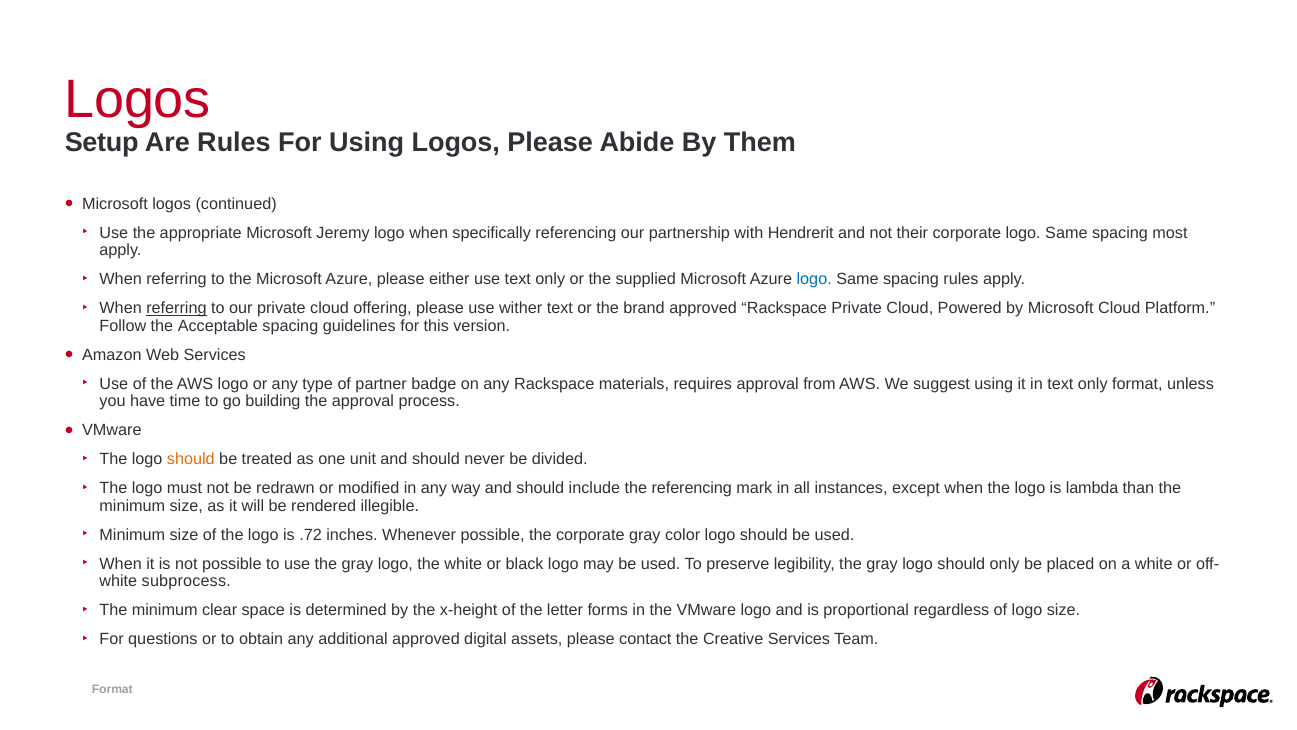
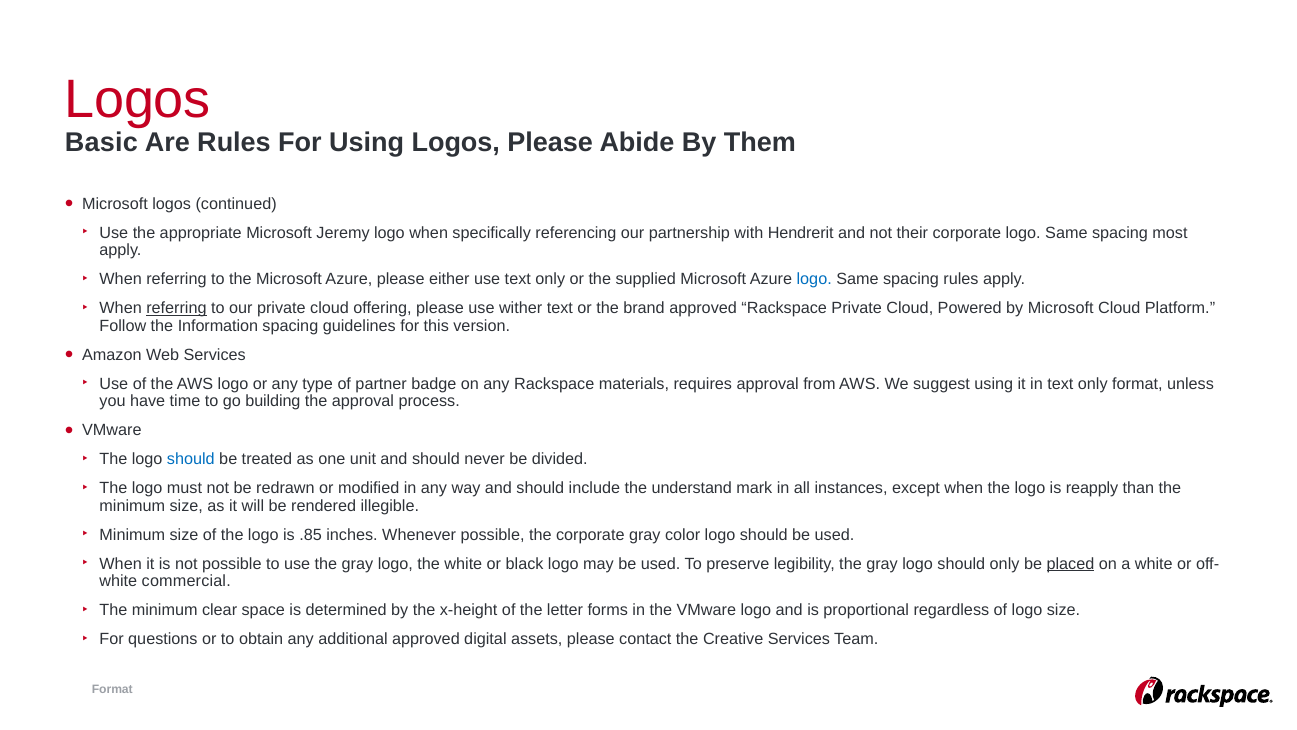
Setup: Setup -> Basic (101, 142)
Acceptable: Acceptable -> Information (218, 326)
should colour: orange -> blue (191, 459)
the referencing: referencing -> understand (692, 488)
lambda: lambda -> reapply (1092, 488)
.72: .72 -> .85 (311, 535)
placed underline: none -> present (1070, 564)
subprocess: subprocess -> commercial (186, 581)
